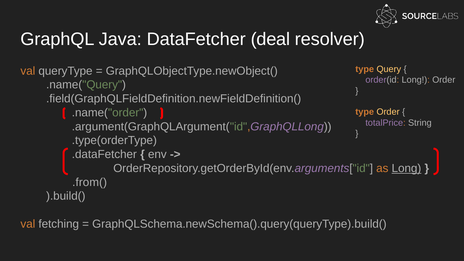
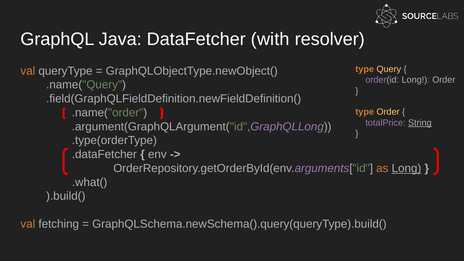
deal: deal -> with (270, 39)
String underline: none -> present (420, 123)
.from(: .from( -> .what( (90, 182)
